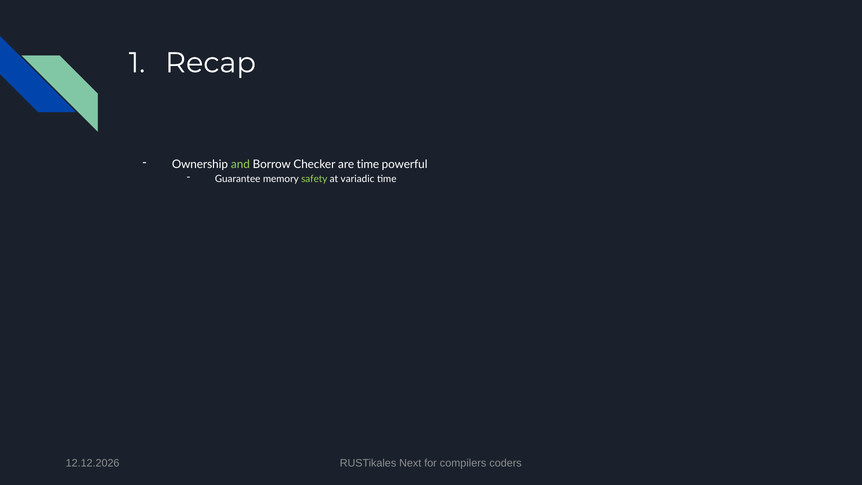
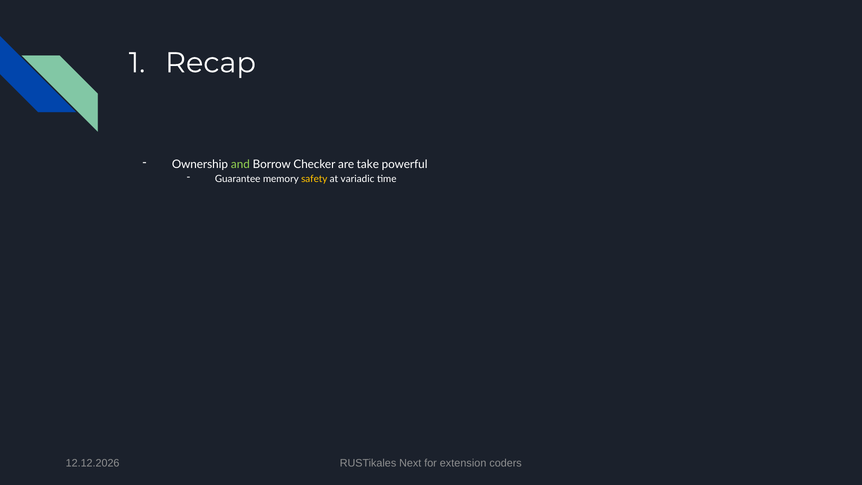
are time: time -> take (368, 164)
safety colour: light green -> yellow (314, 179)
compilers: compilers -> extension (463, 463)
